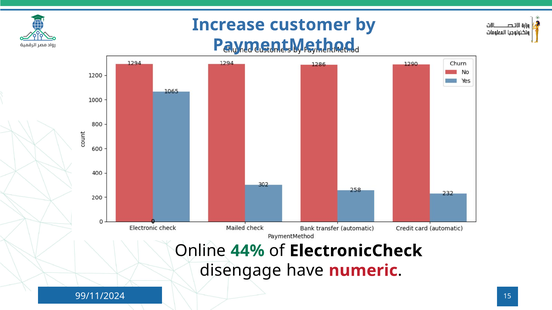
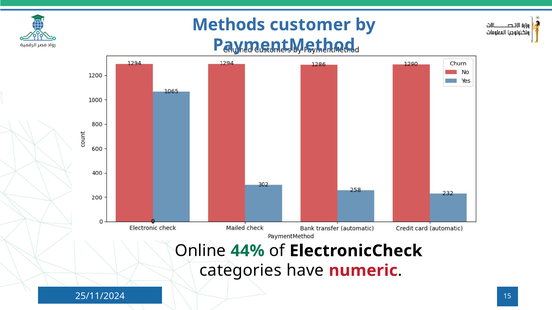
Increase: Increase -> Methods (229, 25)
disengage: disengage -> categories (241, 271)
99/11/2024: 99/11/2024 -> 25/11/2024 (100, 296)
